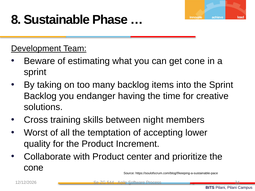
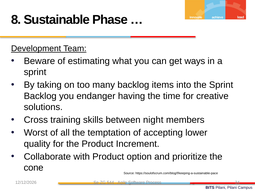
get cone: cone -> ways (195, 61)
center: center -> option (139, 157)
